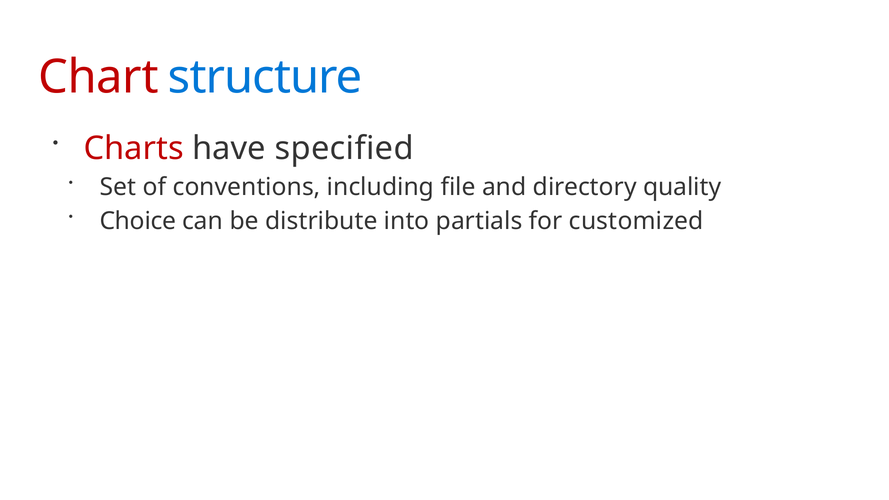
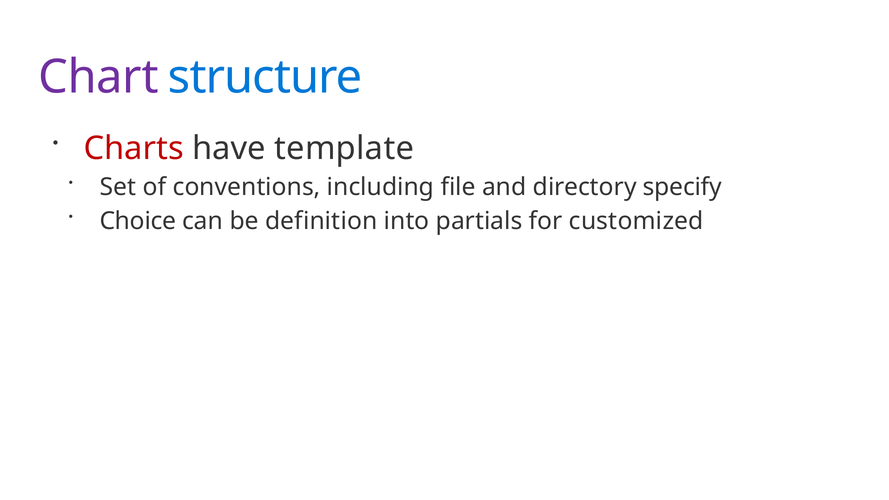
Chart colour: red -> purple (98, 77)
specified: specified -> template (344, 149)
quality: quality -> specify (682, 187)
distribute: distribute -> definition (321, 221)
